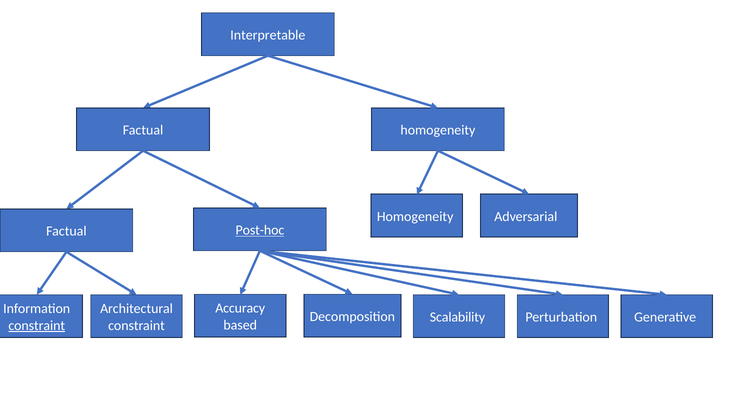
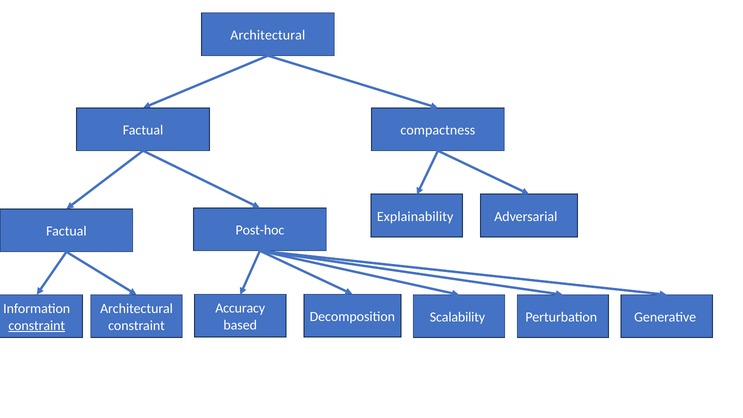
Interpretable: Interpretable -> Architectural (268, 35)
Factual homogeneity: homogeneity -> compactness (438, 130)
Homogeneity: Homogeneity -> Explainability (415, 216)
Post-hoc underline: present -> none (260, 230)
